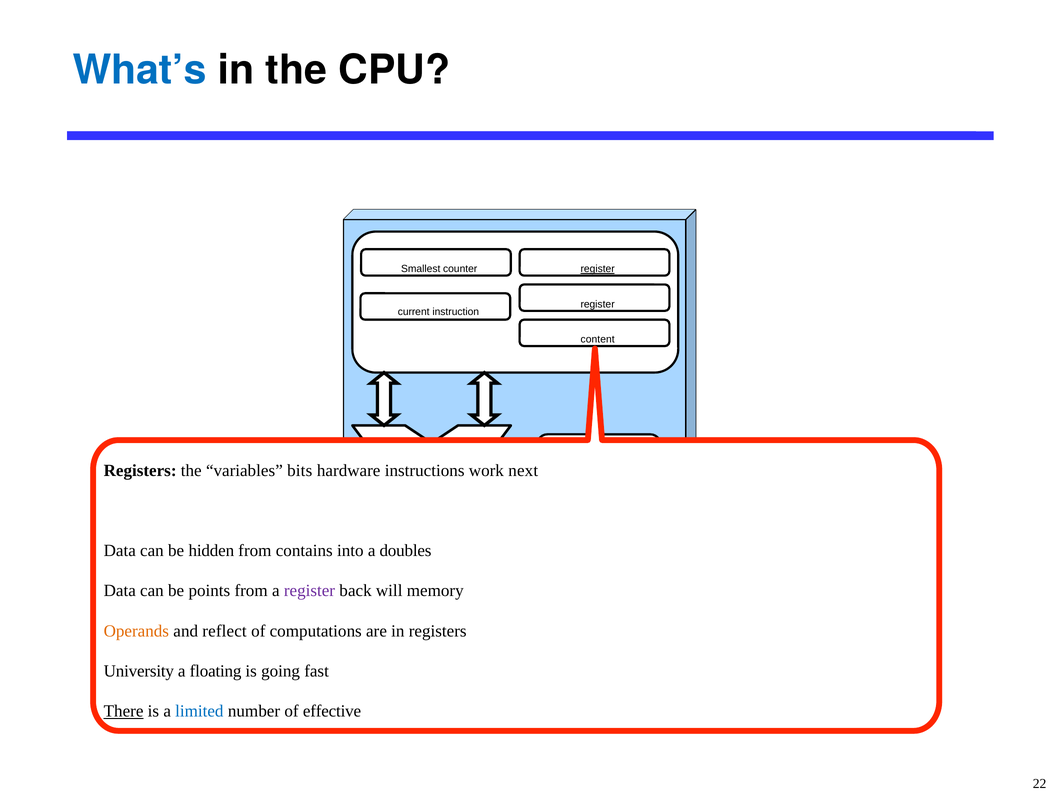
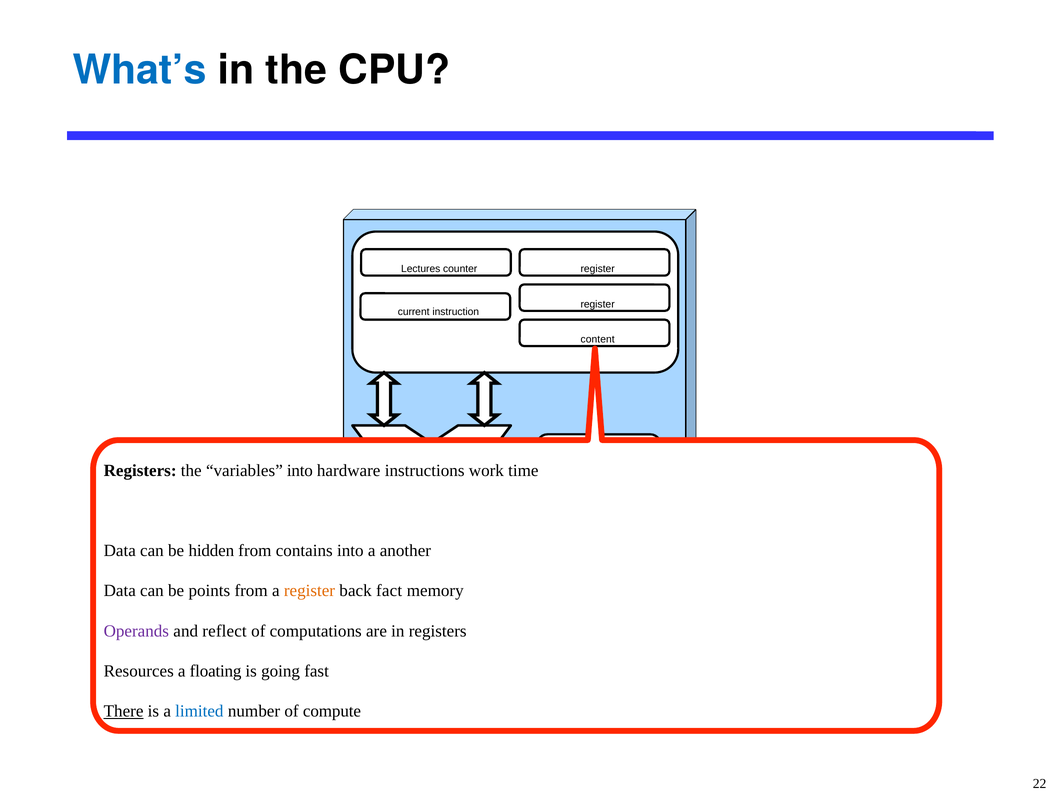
Smallest: Smallest -> Lectures (421, 269)
register underline: present -> none (598, 269)
variables bits: bits -> into (300, 470)
next: next -> time (523, 470)
doubles: doubles -> another (405, 551)
register colour: purple -> orange (309, 591)
will: will -> fact (389, 591)
Operands colour: orange -> purple (136, 631)
University: University -> Resources (139, 671)
effective: effective -> compute (332, 711)
